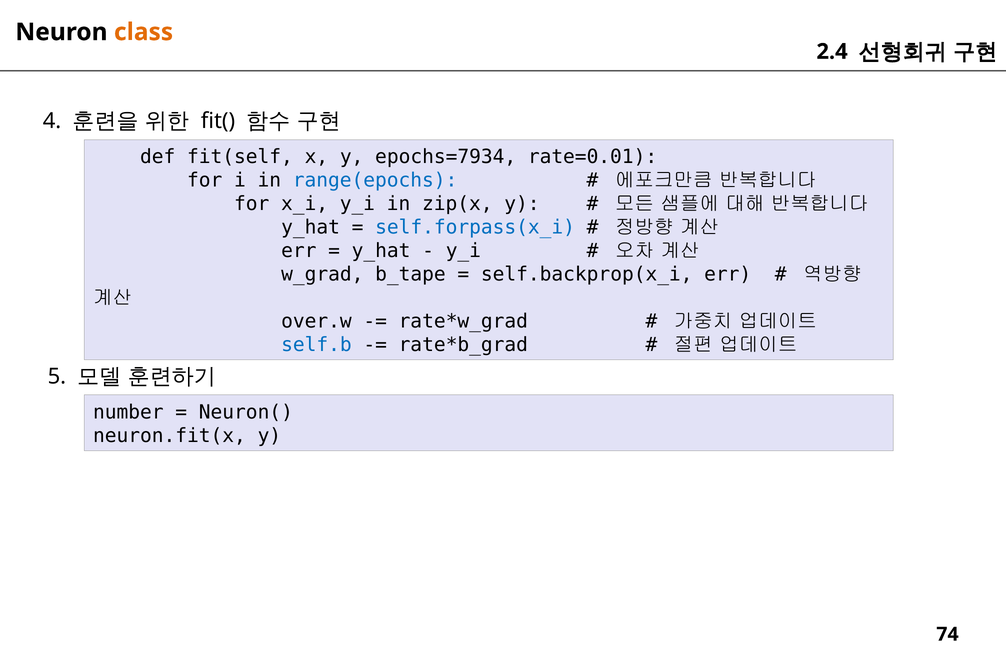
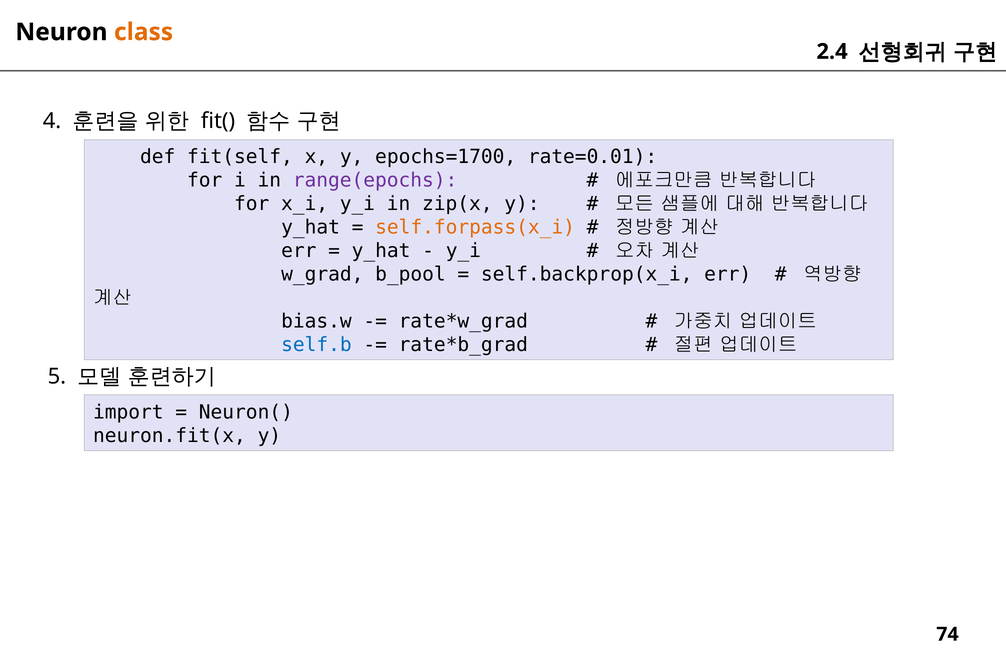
epochs=7934: epochs=7934 -> epochs=1700 (446, 157)
range(epochs colour: blue -> purple (375, 180)
self.forpass(x_i colour: blue -> orange (475, 227)
b_tape: b_tape -> b_pool (410, 274)
over.w: over.w -> bias.w (316, 321)
number: number -> import (128, 412)
